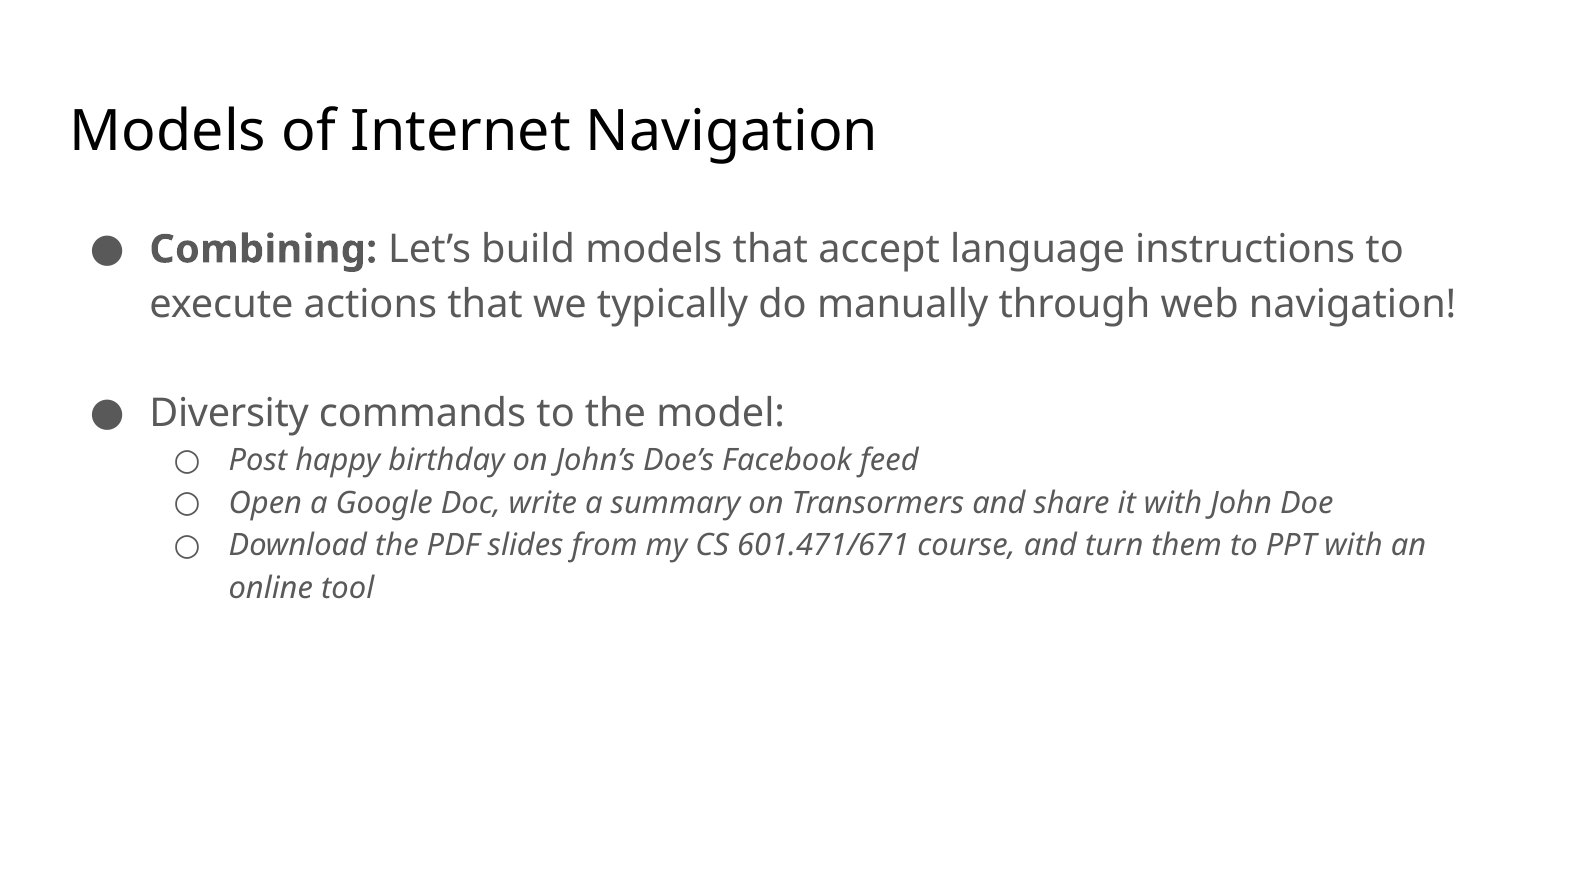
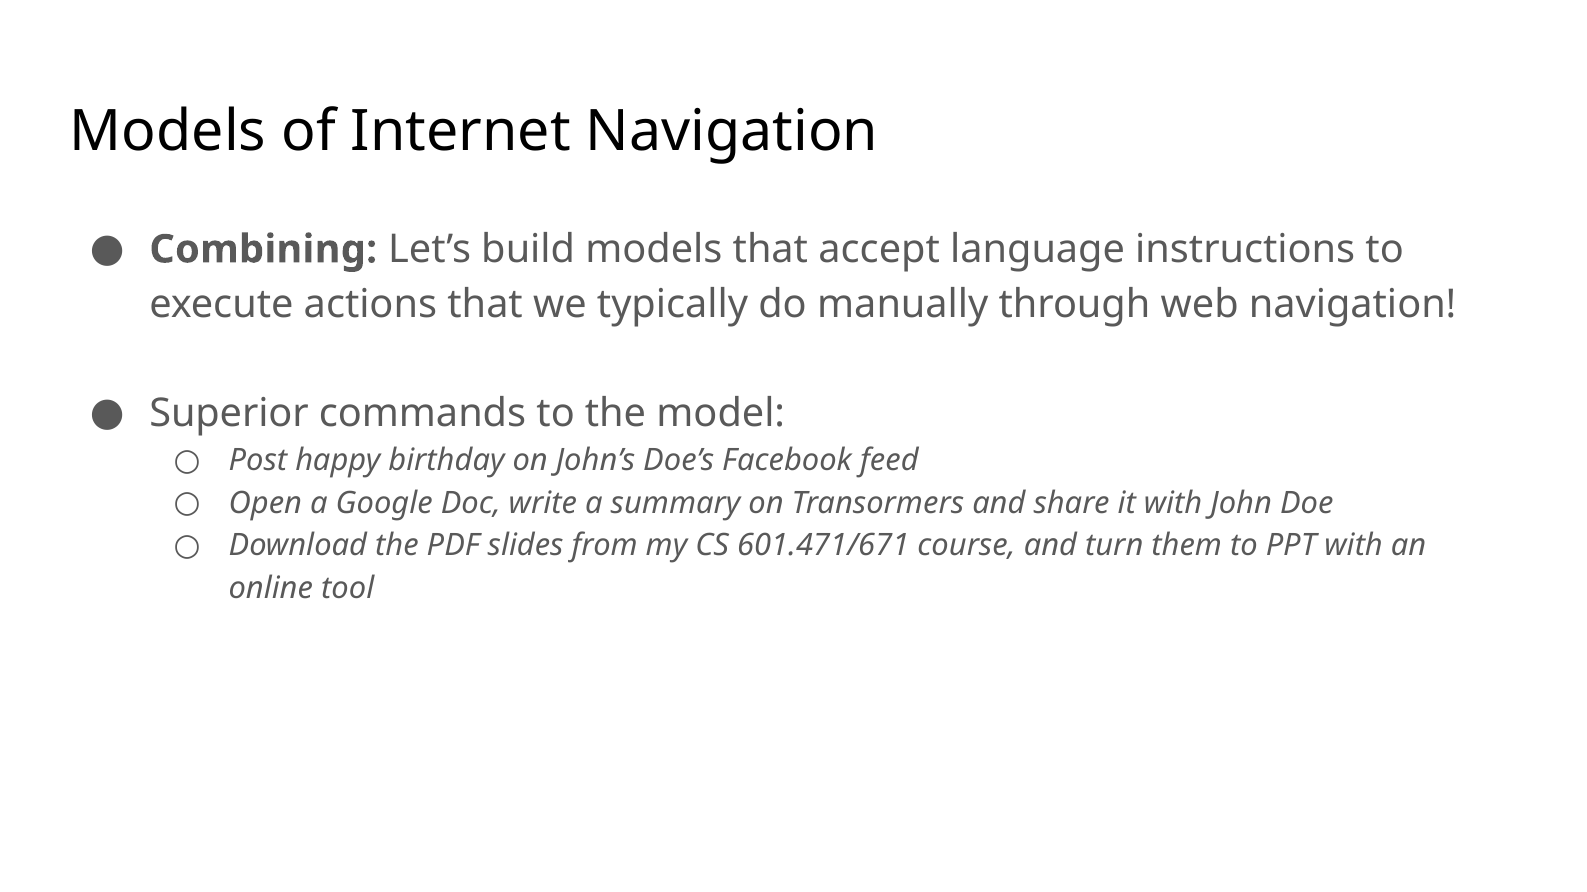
Diversity: Diversity -> Superior (229, 414)
